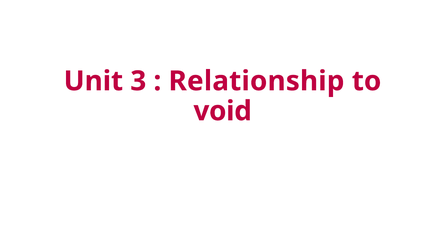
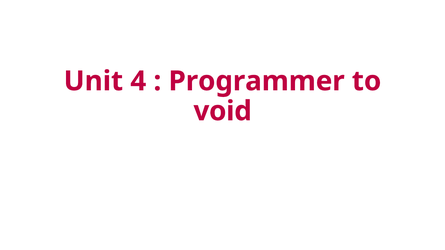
3: 3 -> 4 (138, 81)
Relationship: Relationship -> Programmer (257, 81)
